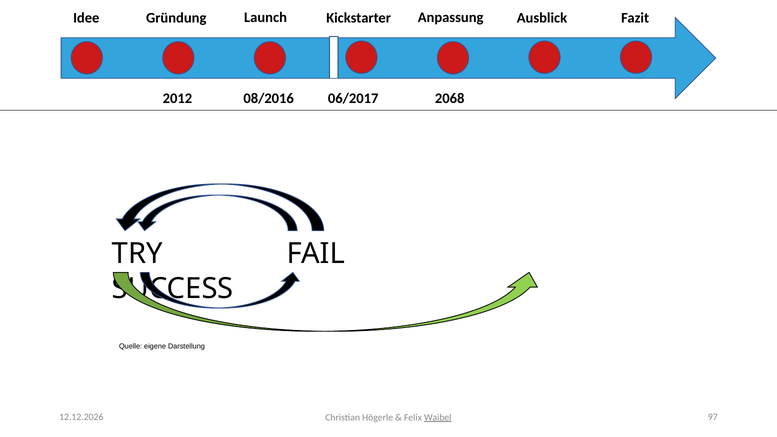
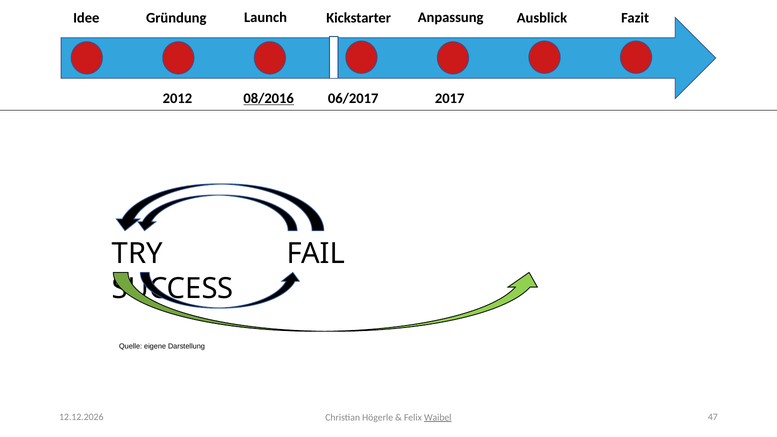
2068: 2068 -> 2017 (450, 98)
08/2016 underline: none -> present (269, 98)
97: 97 -> 47 (713, 417)
